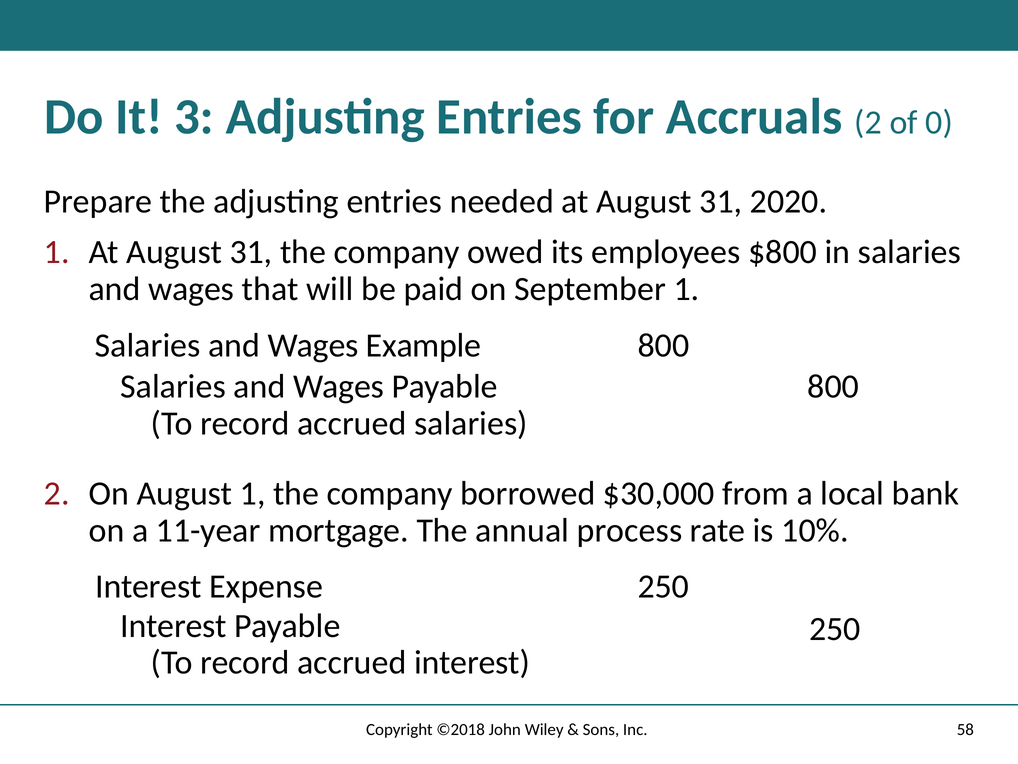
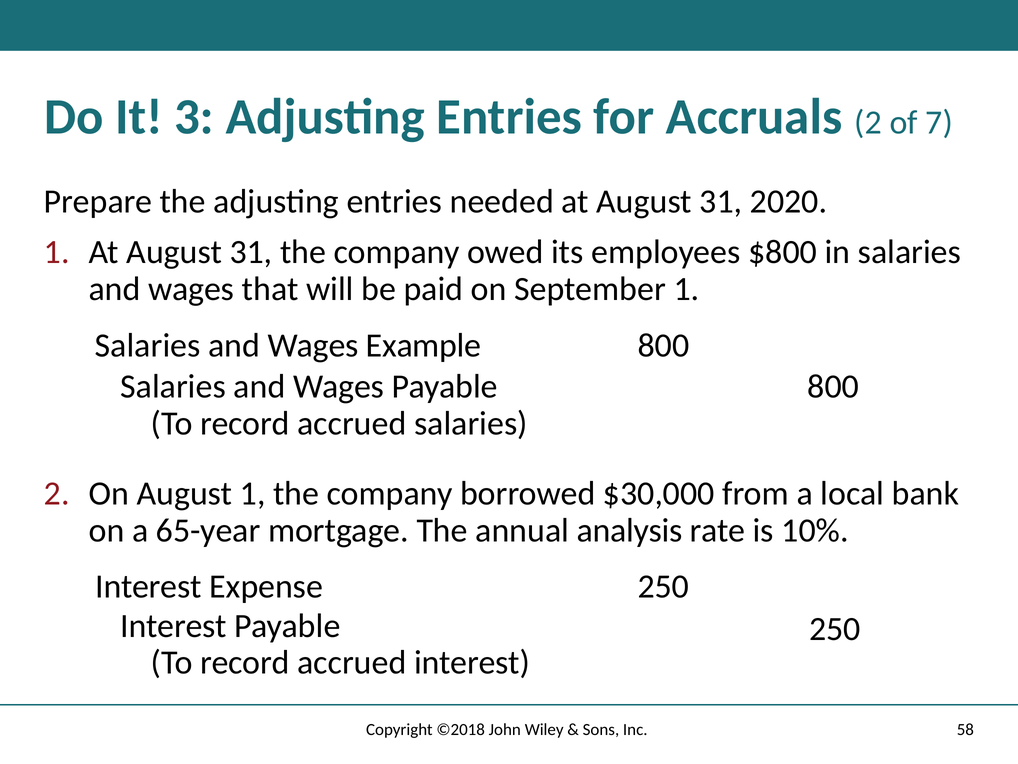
0: 0 -> 7 (939, 123)
11-year: 11-year -> 65-year (208, 530)
process: process -> analysis (630, 530)
